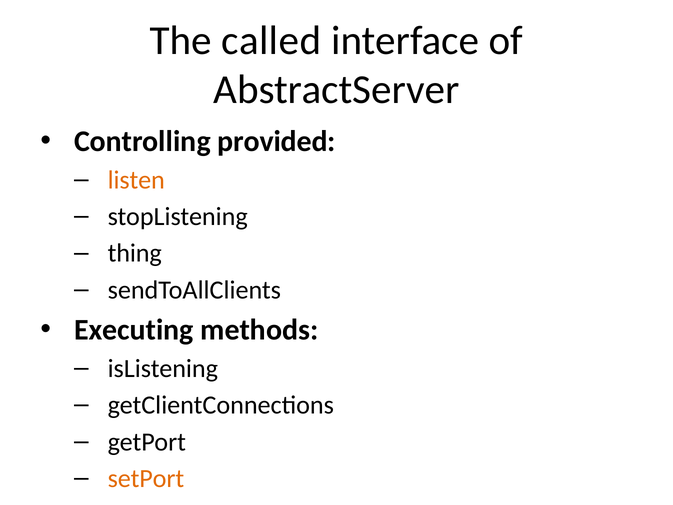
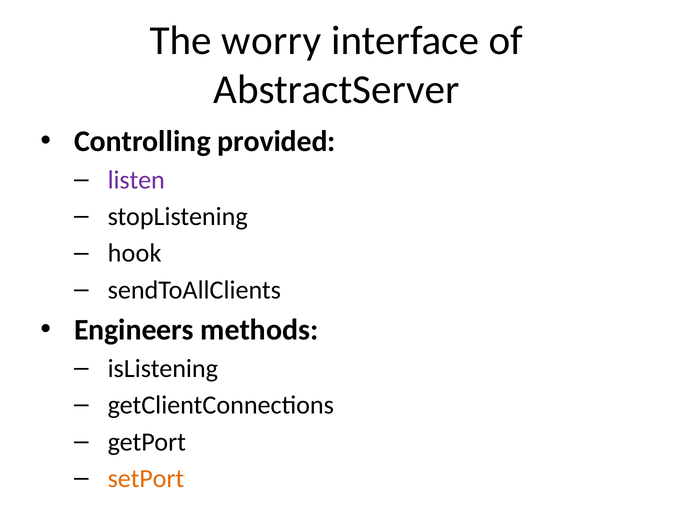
called: called -> worry (271, 40)
listen colour: orange -> purple (136, 180)
thing: thing -> hook (135, 253)
Executing: Executing -> Engineers (134, 330)
